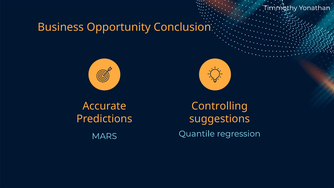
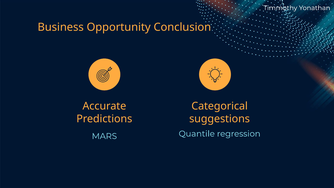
Controlling: Controlling -> Categorical (220, 106)
